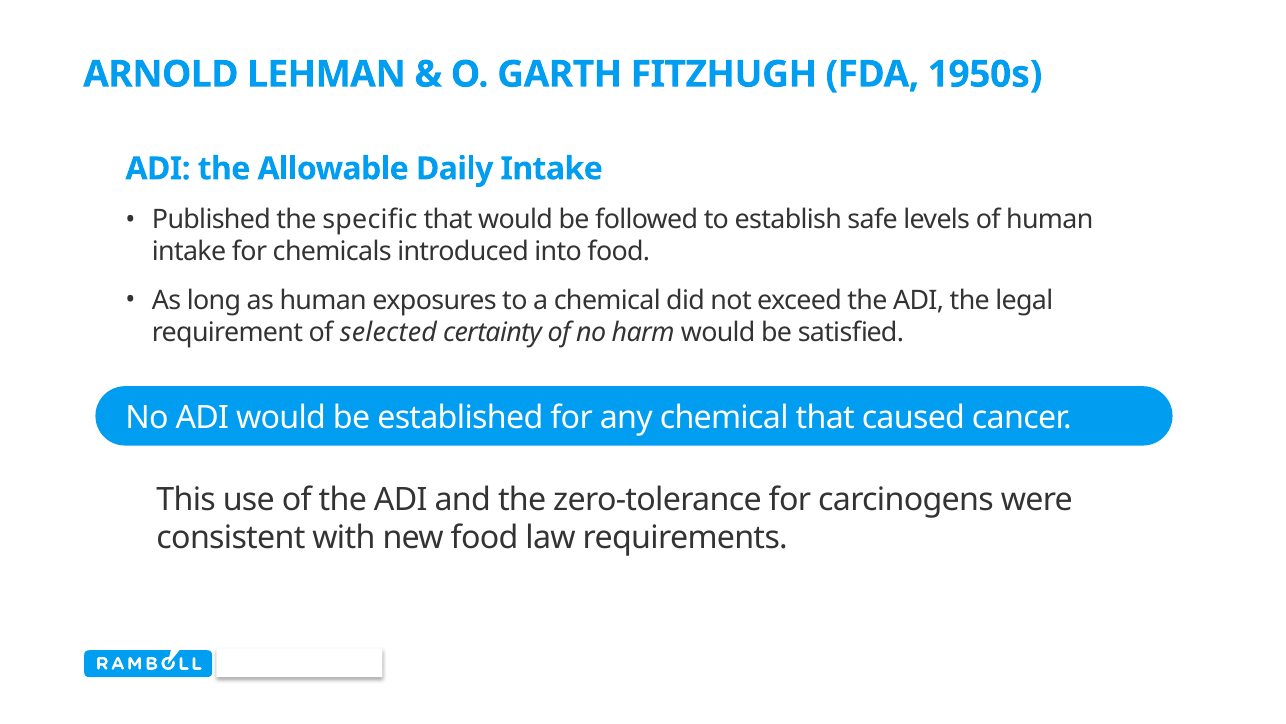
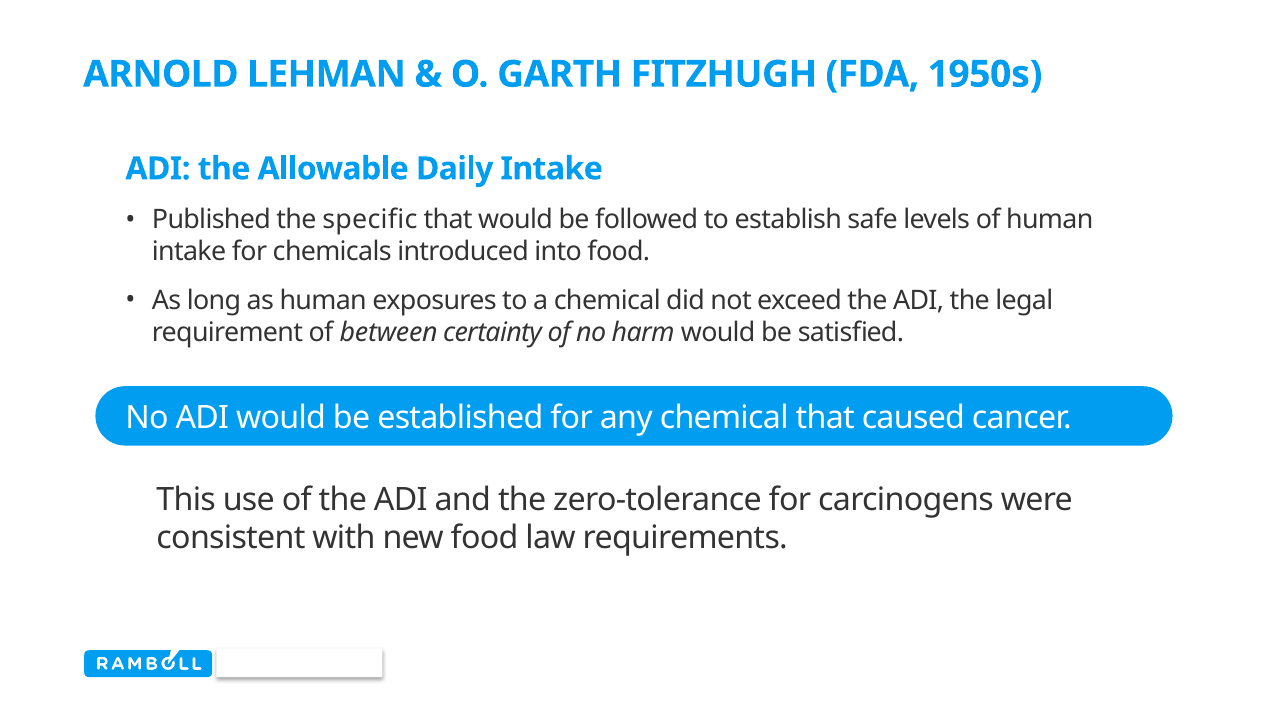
selected: selected -> between (389, 332)
